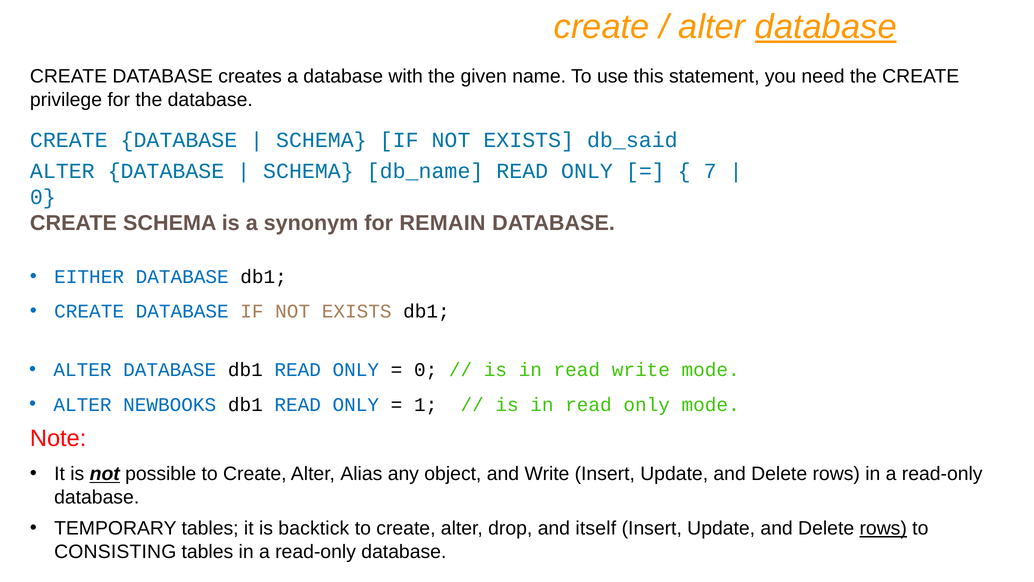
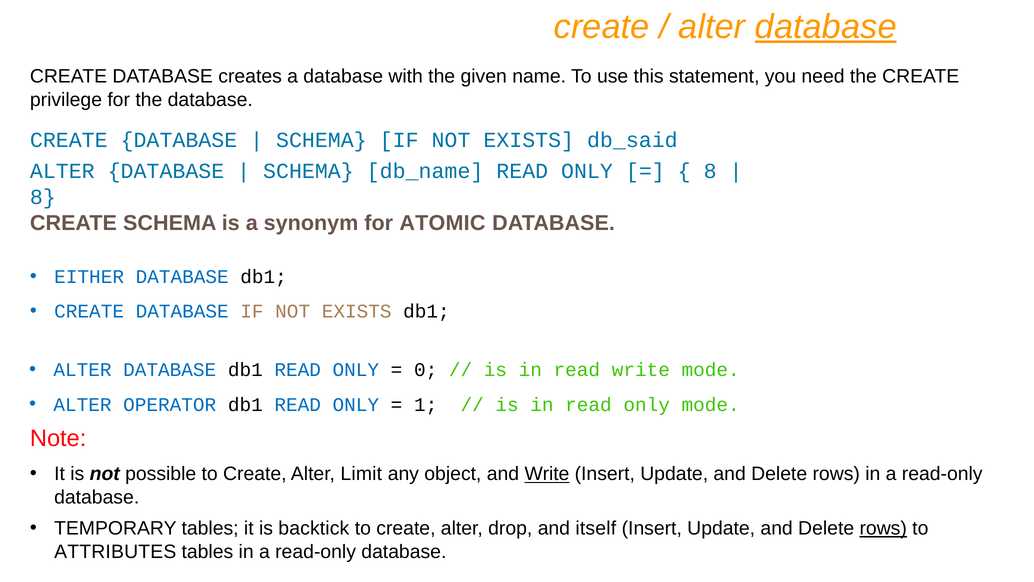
7: 7 -> 8 (710, 171)
0: 0 -> 8 (43, 197)
REMAIN: REMAIN -> ATOMIC (442, 223)
NEWBOOKS: NEWBOOKS -> OPERATOR (170, 404)
not underline: present -> none (105, 474)
Alias: Alias -> Limit (361, 474)
Write underline: none -> present (547, 474)
CONSISTING: CONSISTING -> ATTRIBUTES (115, 551)
